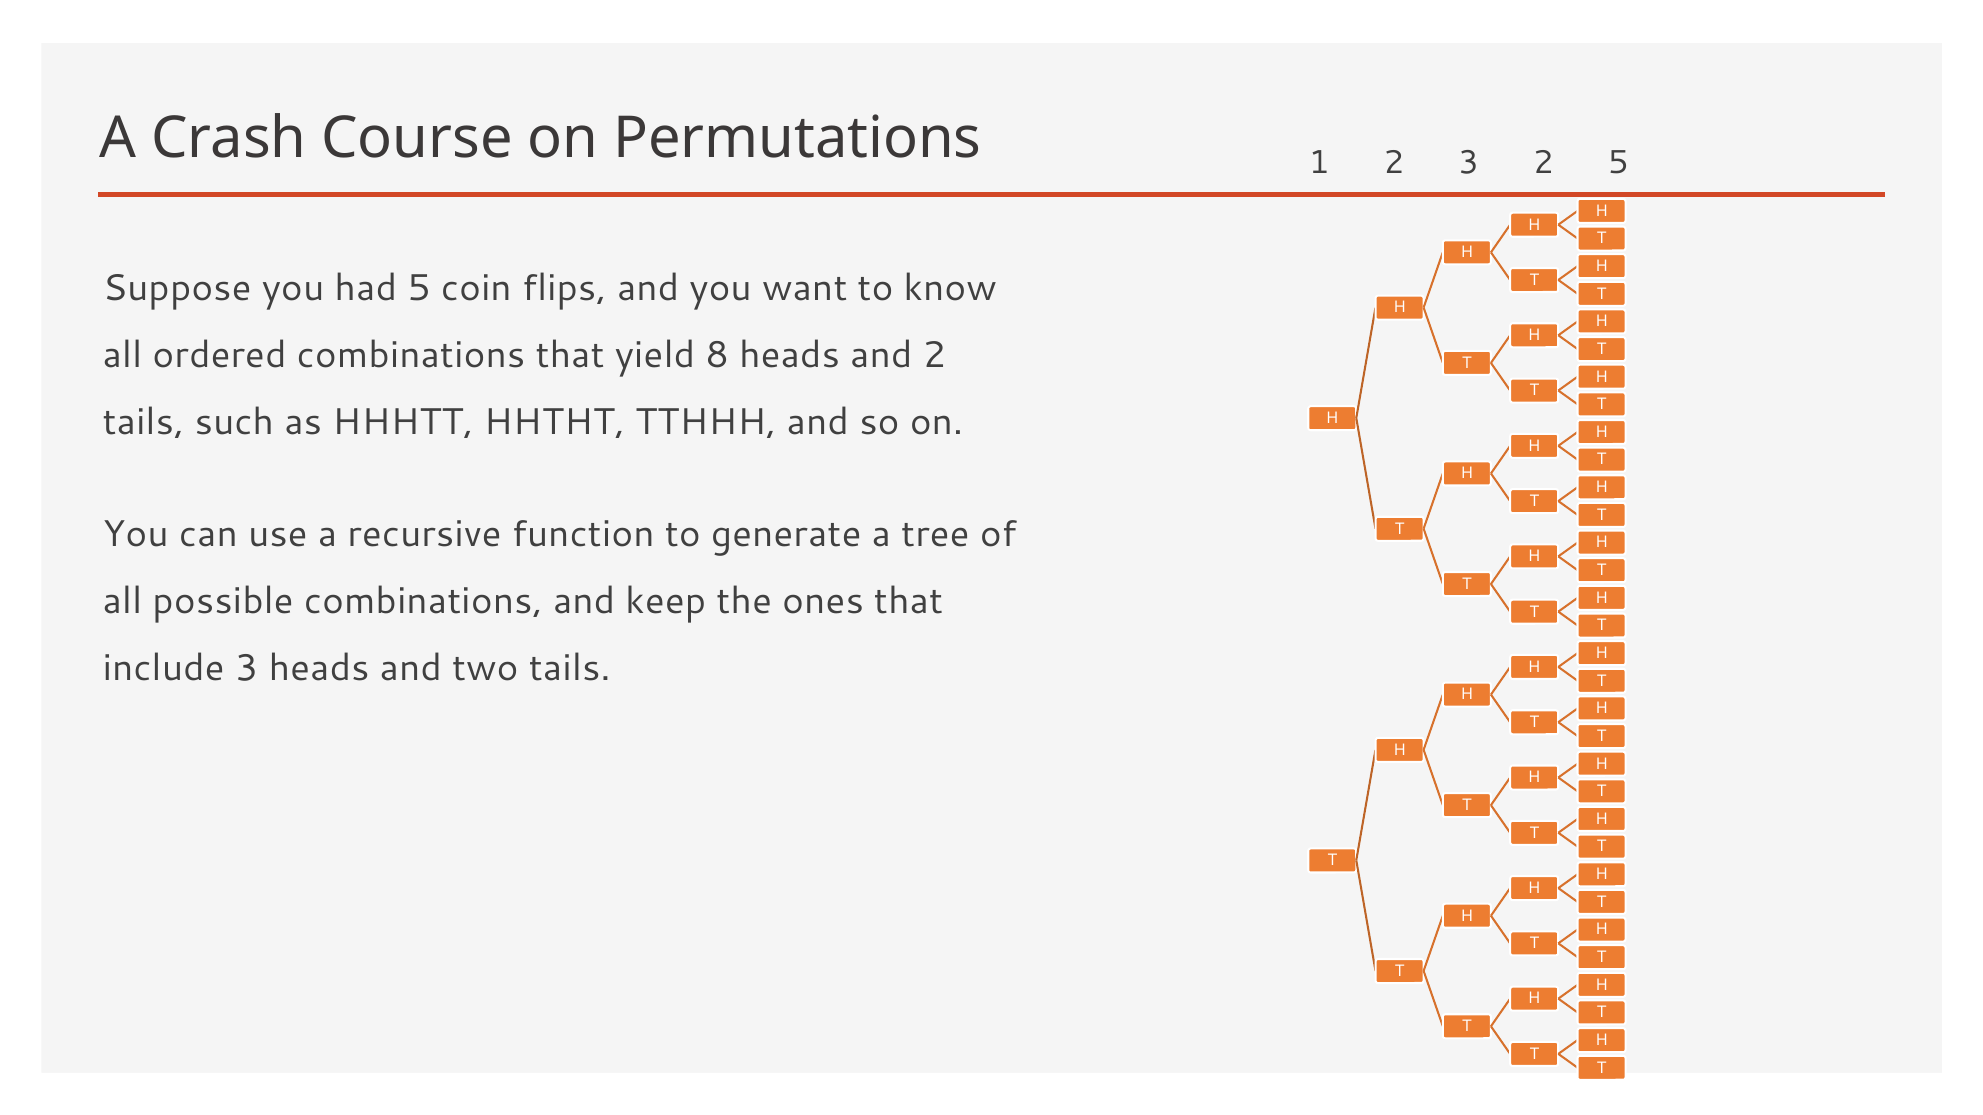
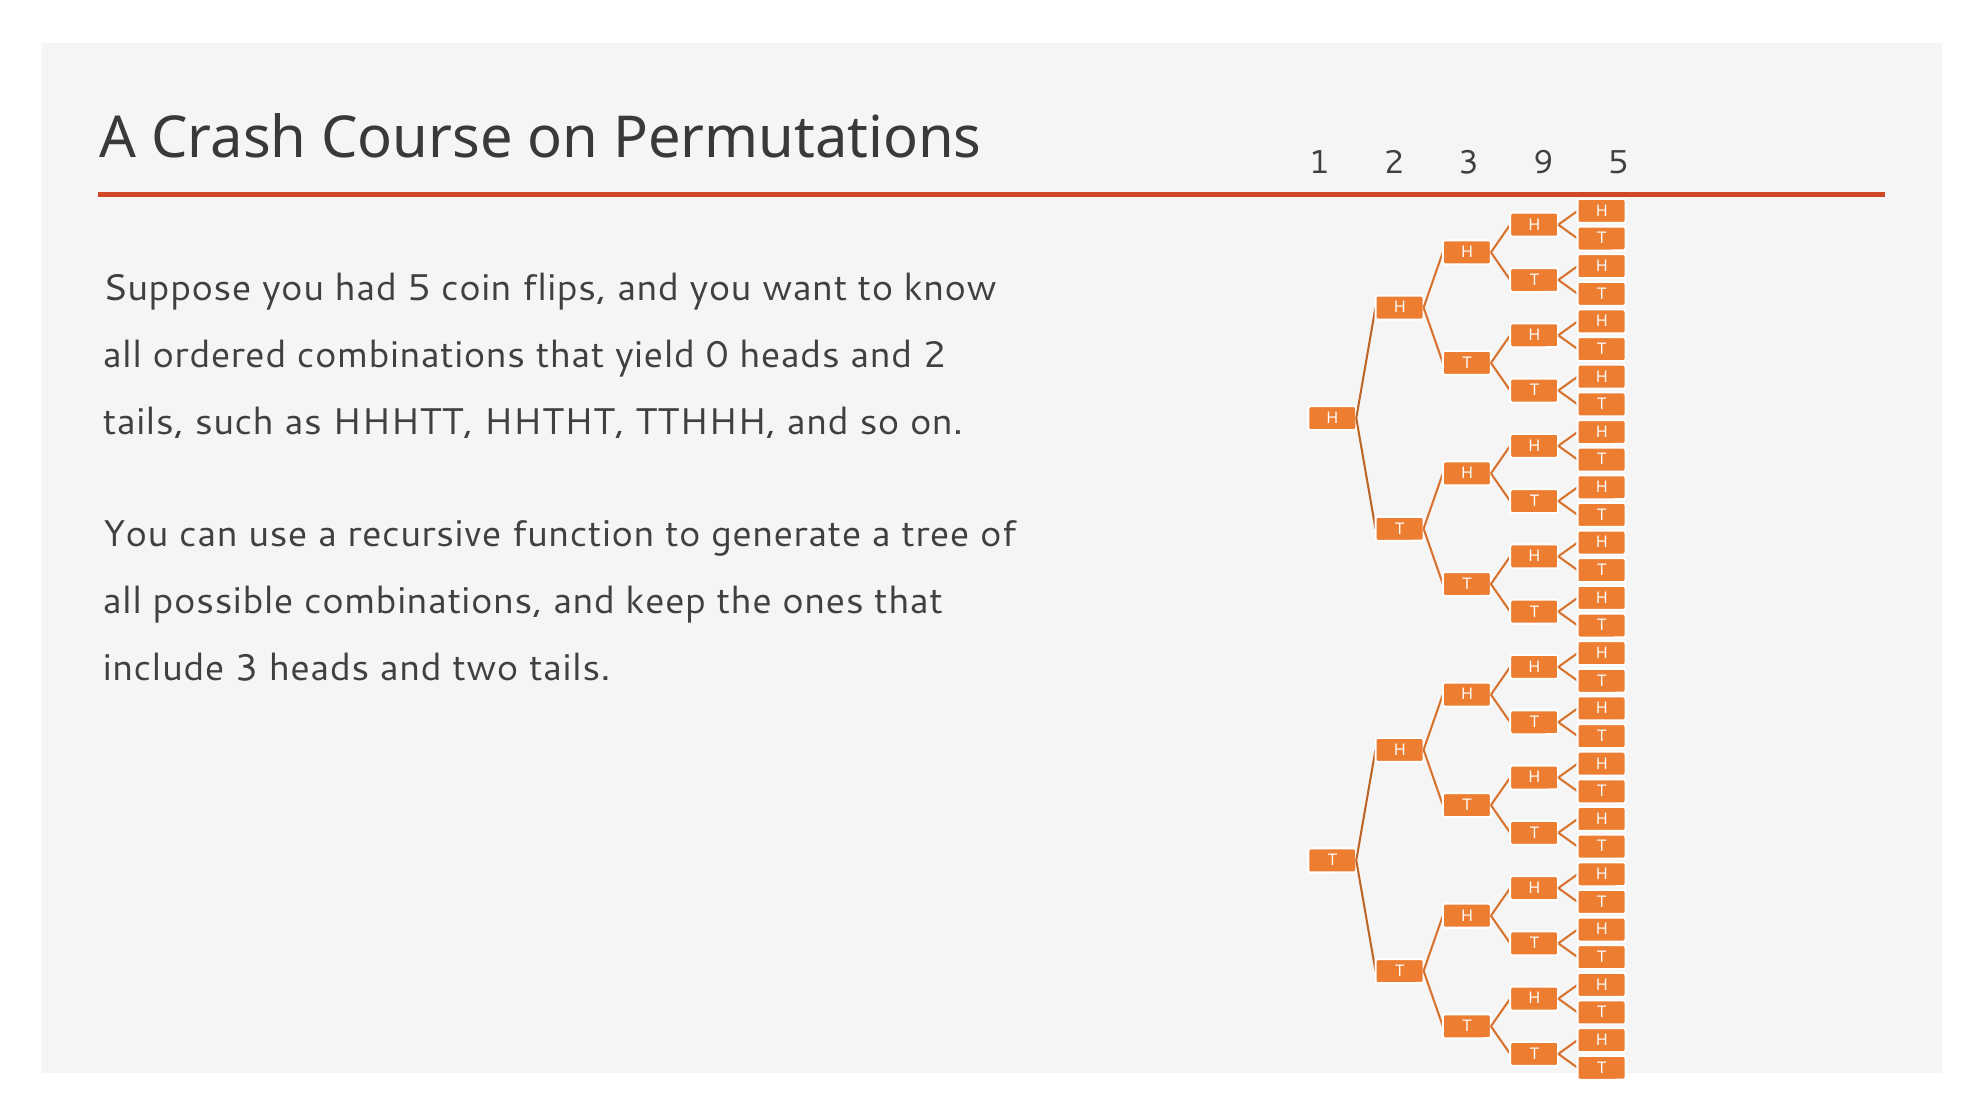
3 2: 2 -> 9 (1543, 163)
8: 8 -> 0 (717, 355)
